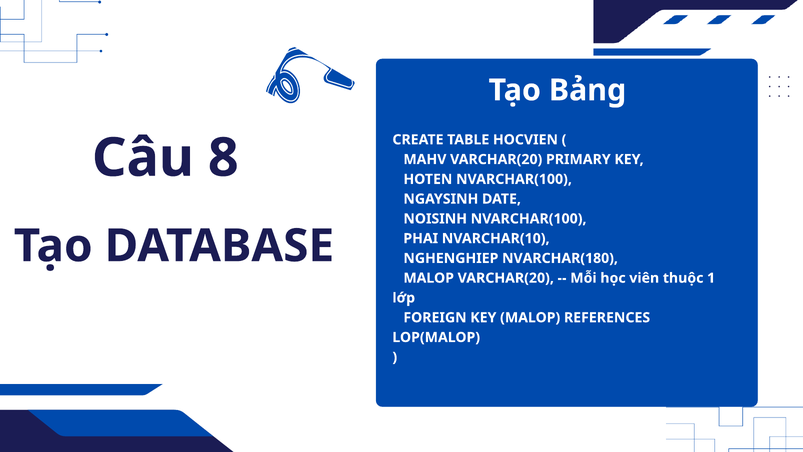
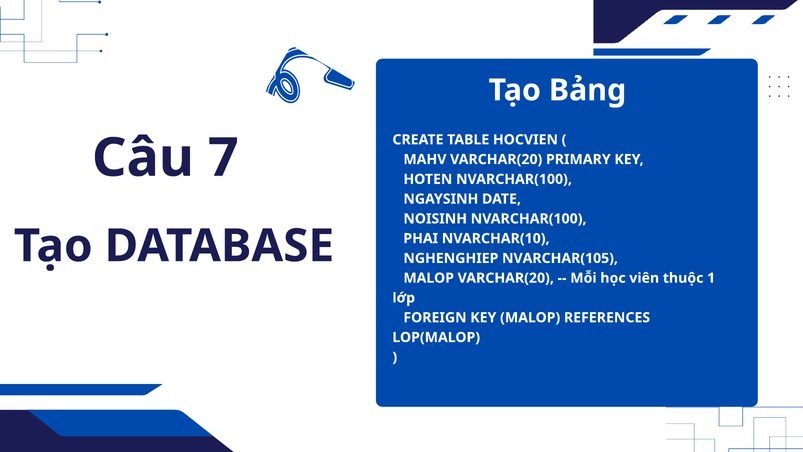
8: 8 -> 7 (223, 158)
NVARCHAR(180: NVARCHAR(180 -> NVARCHAR(105 (560, 258)
